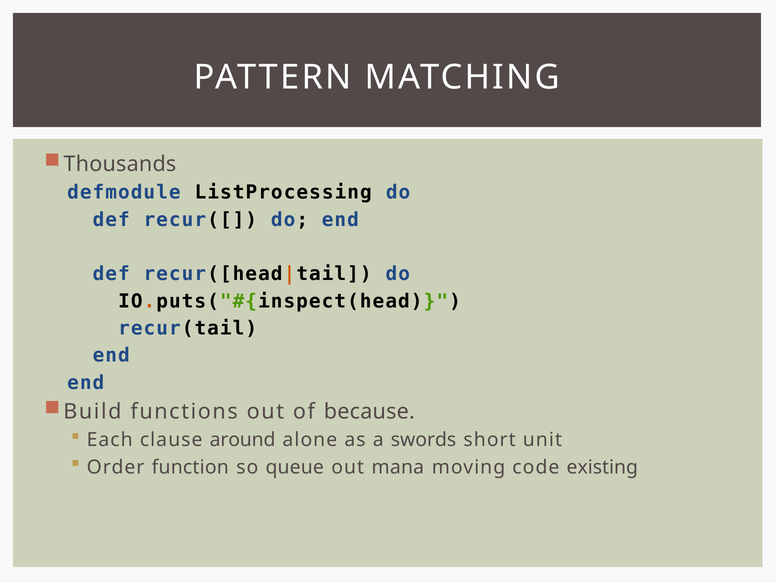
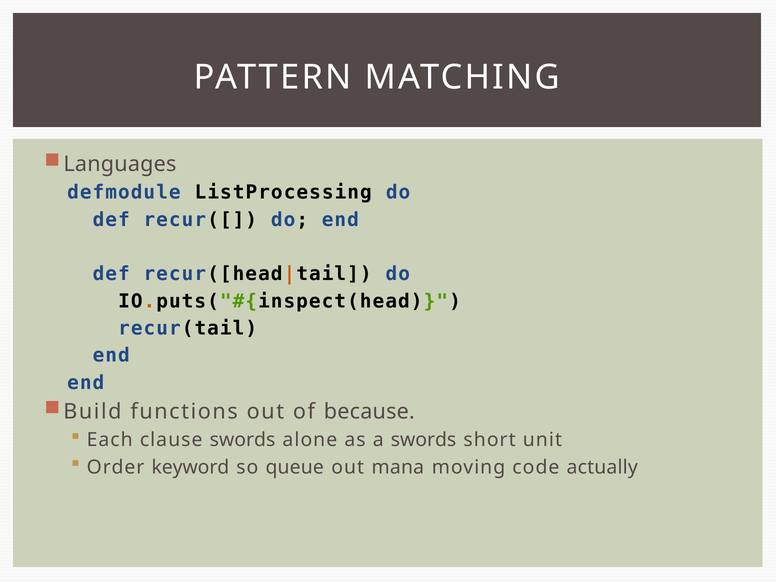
Thousands: Thousands -> Languages (120, 164)
clause around: around -> swords (243, 440)
function: function -> keyword (190, 467)
existing: existing -> actually (602, 467)
